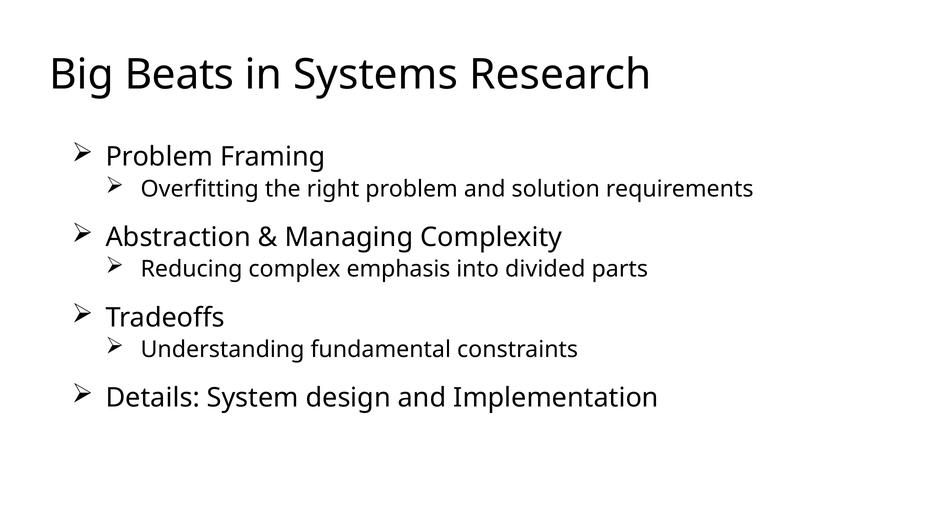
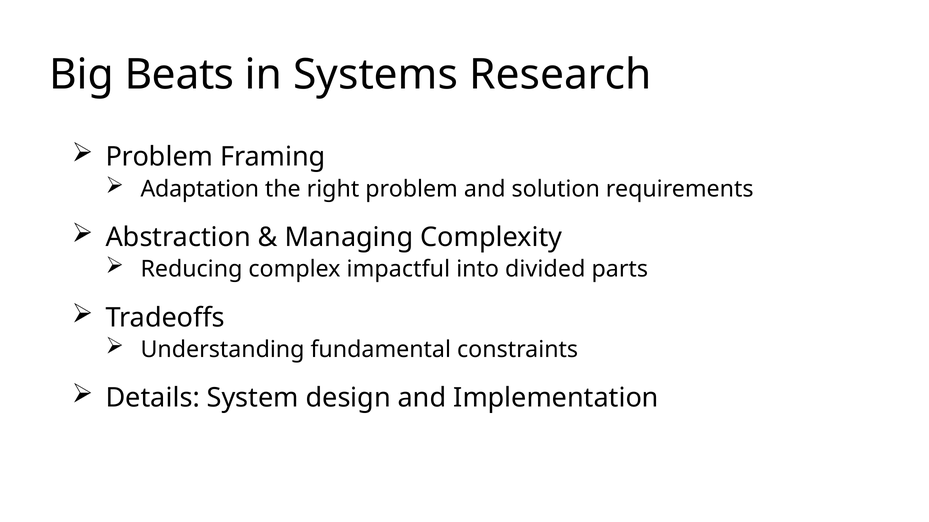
Overfitting: Overfitting -> Adaptation (200, 189)
emphasis: emphasis -> impactful (398, 270)
